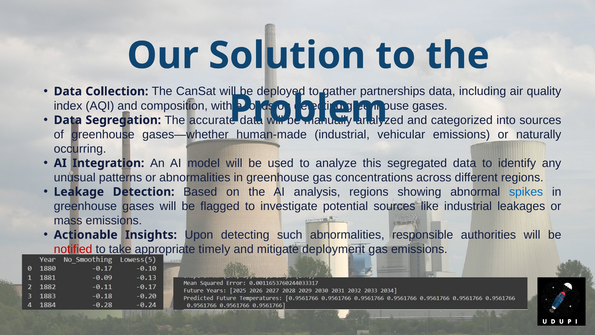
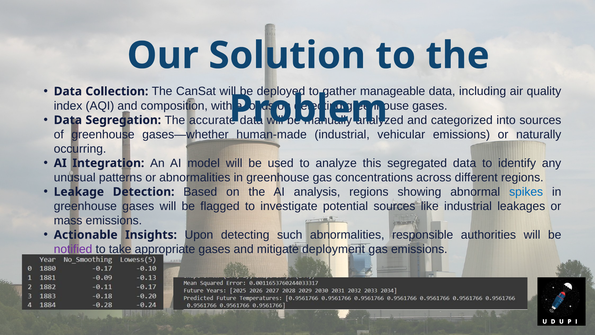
partnerships: partnerships -> manageable (393, 91)
notified colour: red -> purple (73, 249)
appropriate timely: timely -> gases (214, 249)
